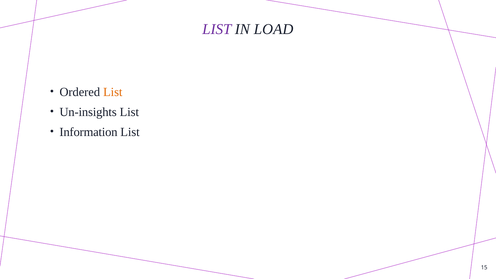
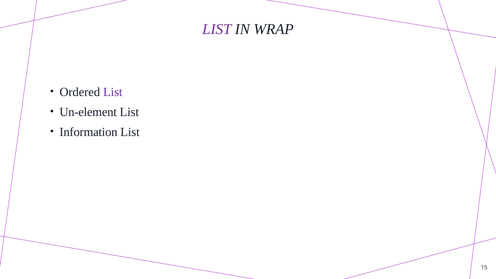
LOAD: LOAD -> WRAP (274, 29)
List colour: orange -> purple (113, 92)
Un-insights: Un-insights -> Un-element (88, 112)
